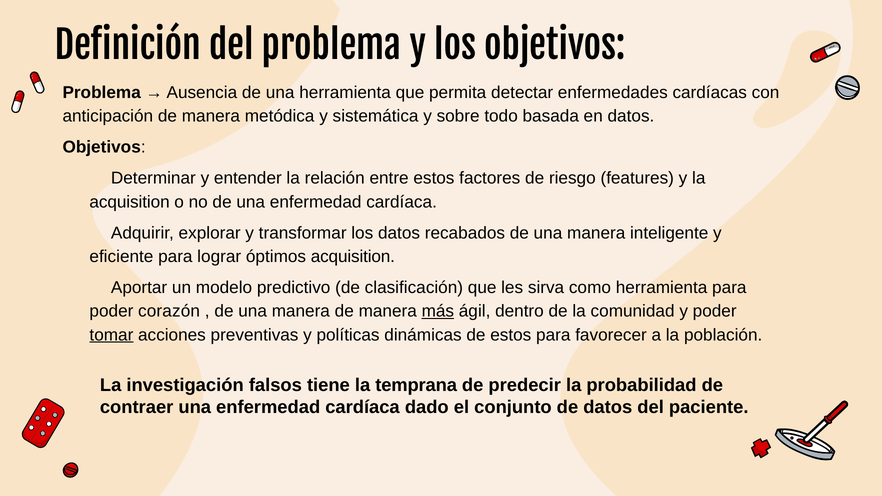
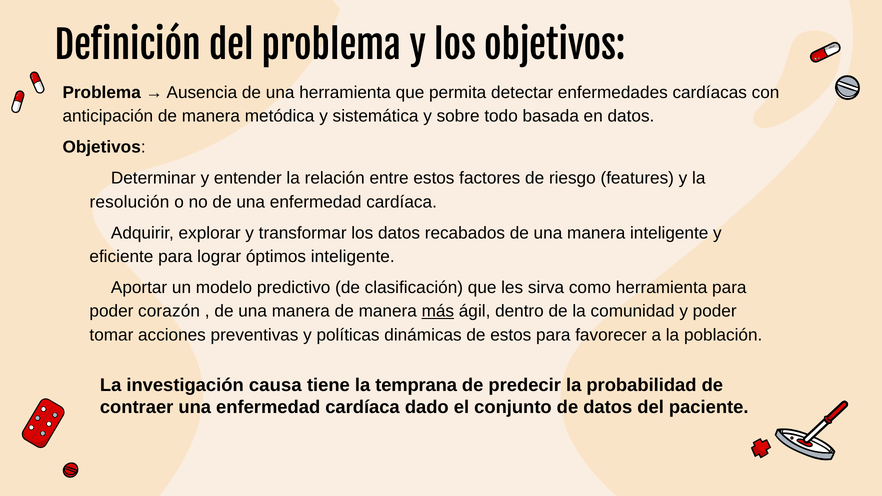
acquisition: acquisition -> resolución (129, 202)
óptimos acquisition: acquisition -> inteligente (353, 257)
tomar underline: present -> none (111, 335)
falsos: falsos -> causa (275, 385)
